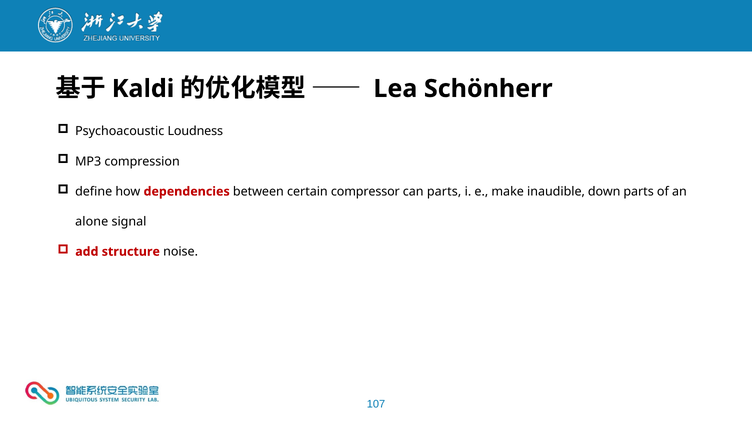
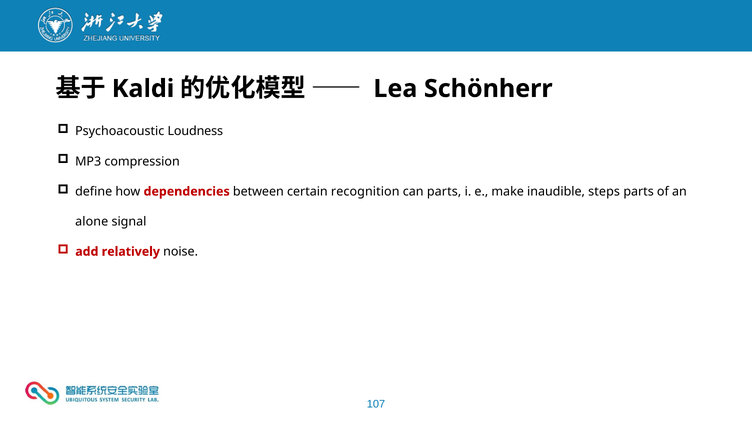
compressor: compressor -> recognition (365, 191)
down: down -> steps (604, 191)
structure: structure -> relatively (131, 252)
